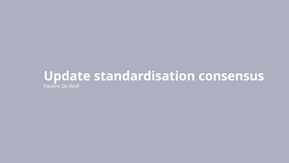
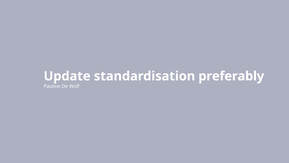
consensus: consensus -> preferably (231, 76)
